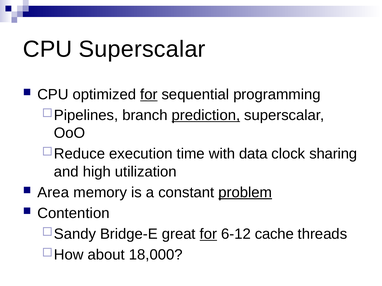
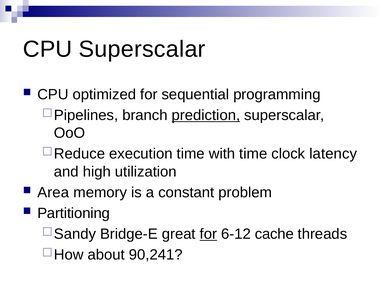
for underline: present -> none (149, 95)
with data: data -> time (253, 154)
sharing: sharing -> latency (333, 154)
problem underline: present -> none (245, 193)
Contention: Contention -> Partitioning (74, 214)
18,000: 18,000 -> 90,241 (156, 255)
